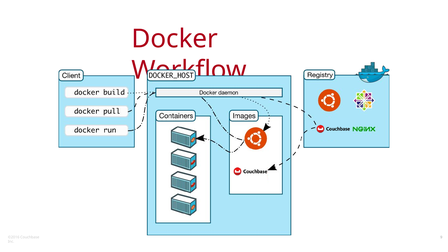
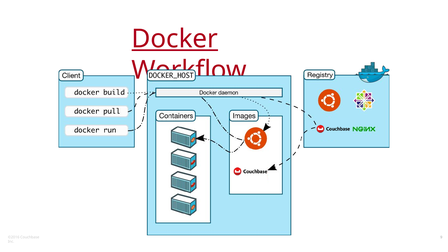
Docker underline: none -> present (175, 39)
